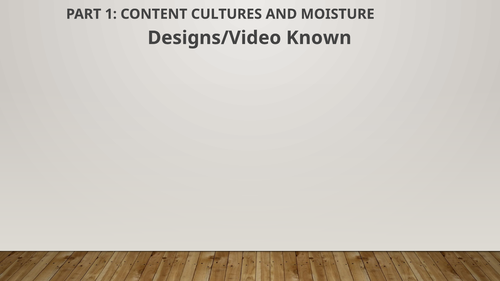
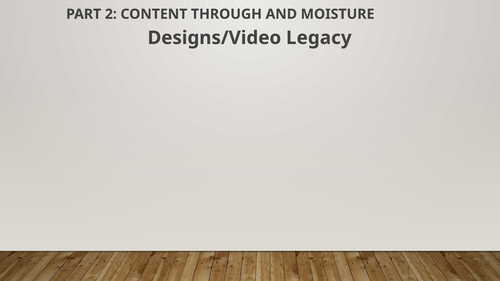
1: 1 -> 2 (111, 14)
CULTURES: CULTURES -> THROUGH (226, 14)
Known: Known -> Legacy (319, 38)
